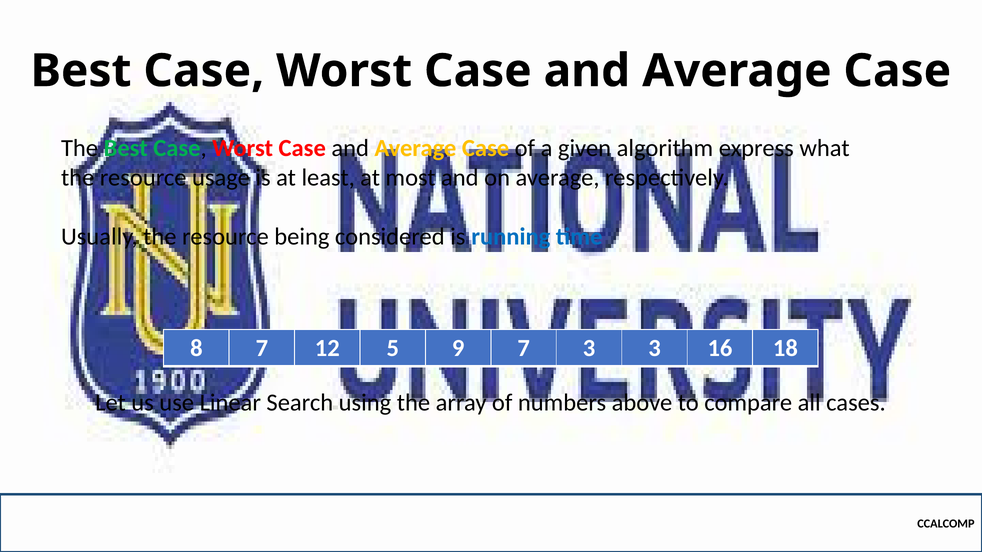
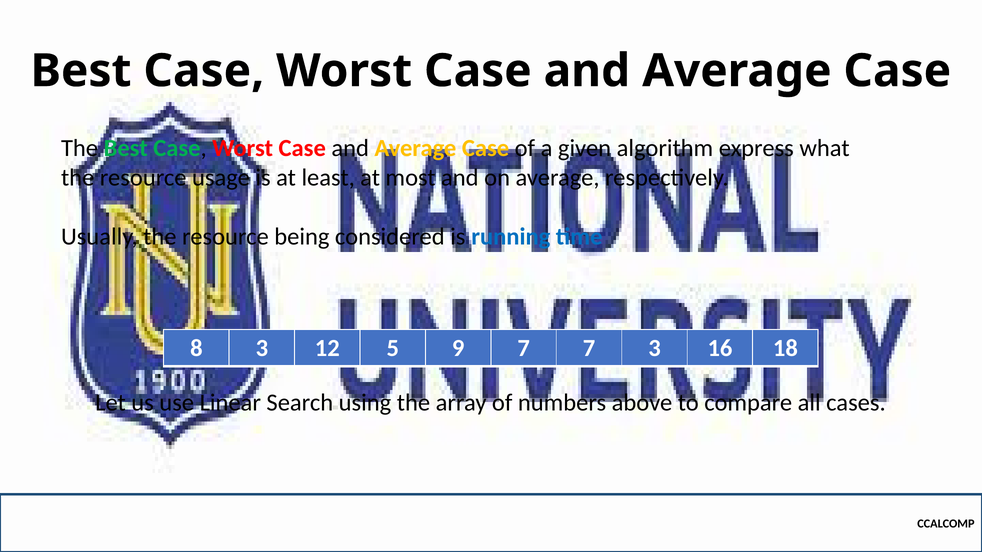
8 7: 7 -> 3 (262, 348)
7 3: 3 -> 7 (589, 348)
